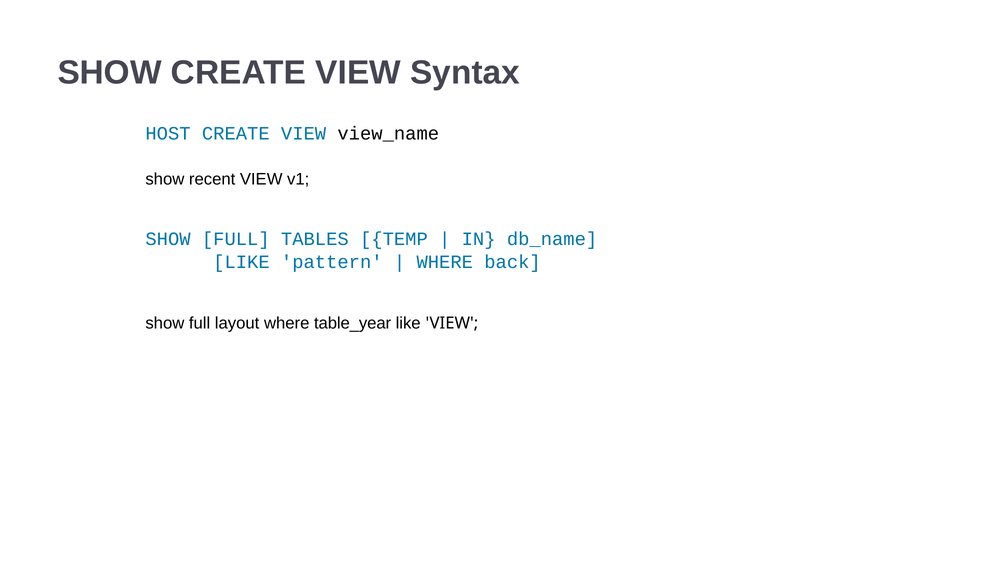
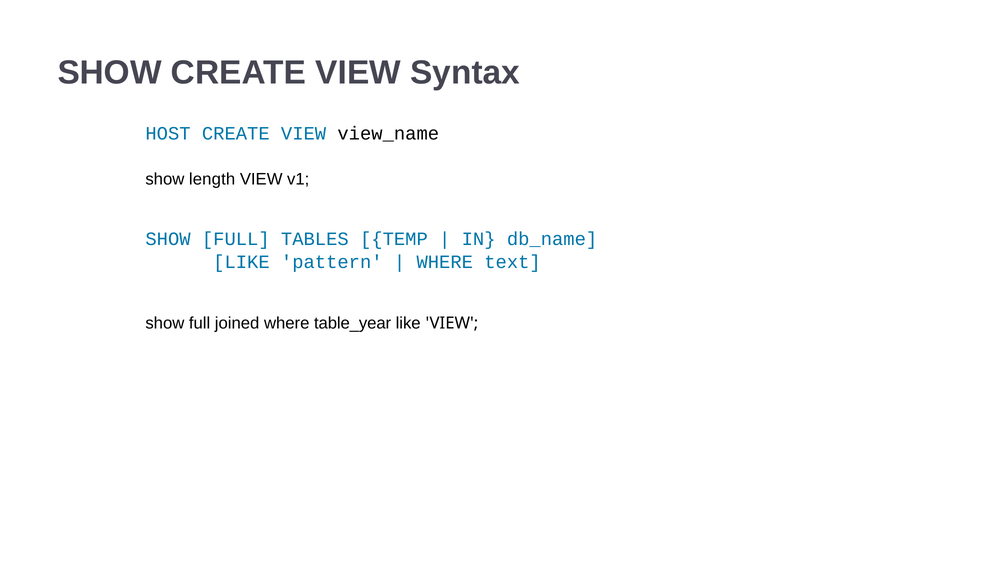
recent: recent -> length (212, 179)
back: back -> text (513, 262)
layout: layout -> joined (237, 323)
